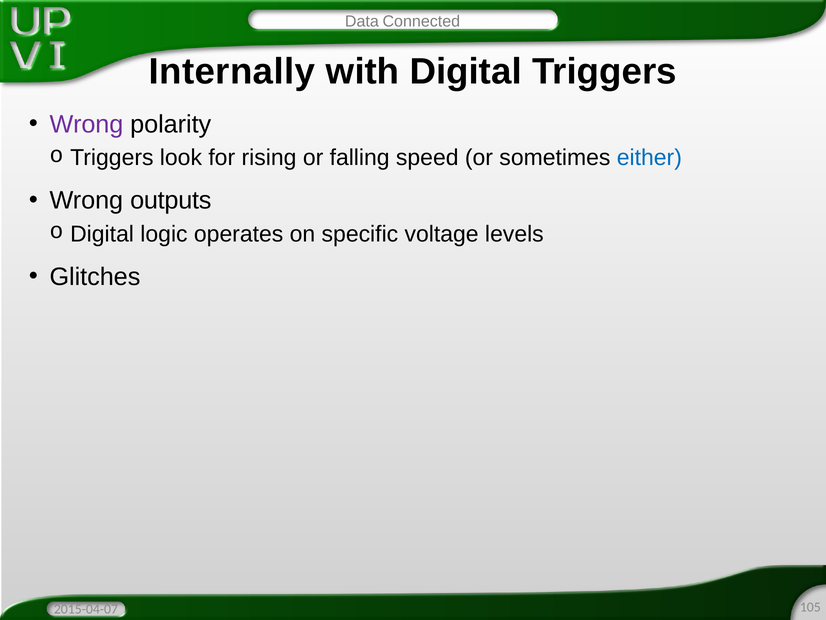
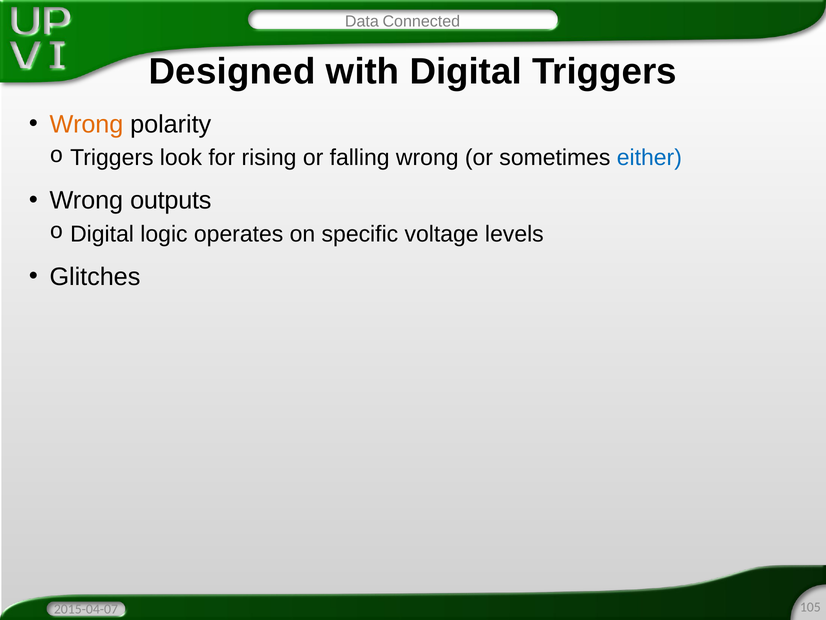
Internally: Internally -> Designed (232, 71)
Wrong colour: purple -> orange (86, 124)
falling speed: speed -> wrong (427, 158)
